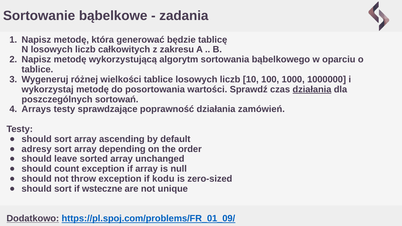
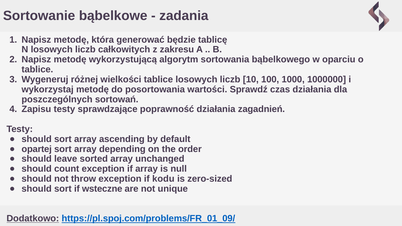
działania underline: present -> none (312, 89)
Arrays: Arrays -> Zapisu (36, 109)
zamówień: zamówień -> zagadnień (261, 109)
adresy: adresy -> opartej (37, 149)
